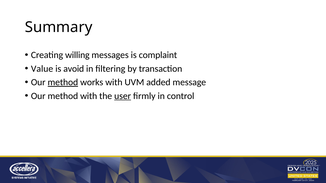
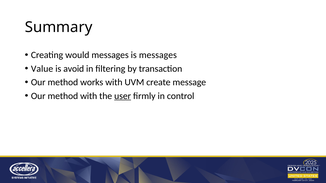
willing: willing -> would (77, 55)
is complaint: complaint -> messages (158, 55)
method underline: present -> none (63, 82)
added: added -> create (158, 82)
